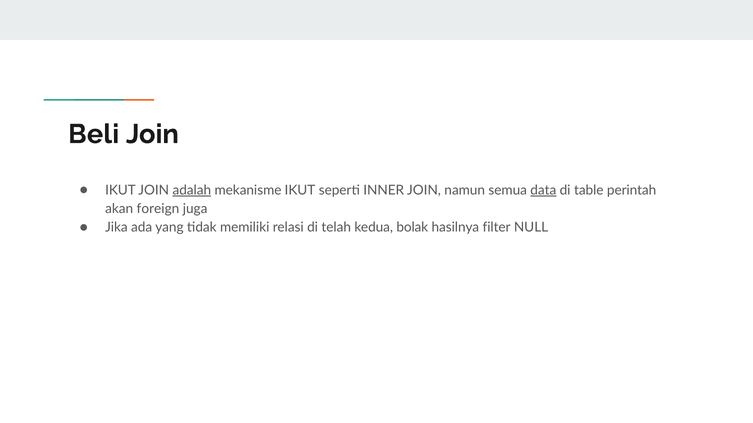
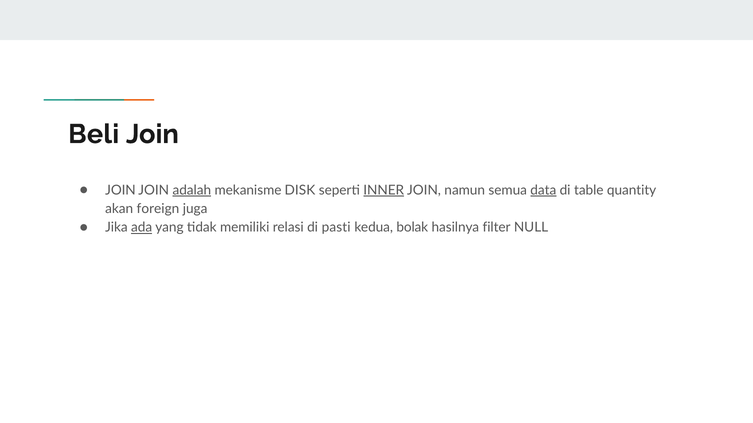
IKUT: IKUT -> JOIN (120, 190)
mekanisme IKUT: IKUT -> DISK (300, 190)
INNER underline: none -> present (384, 190)
perintah: perintah -> quantity (632, 190)
ada underline: none -> present (142, 228)
telah: telah -> pasti (336, 228)
